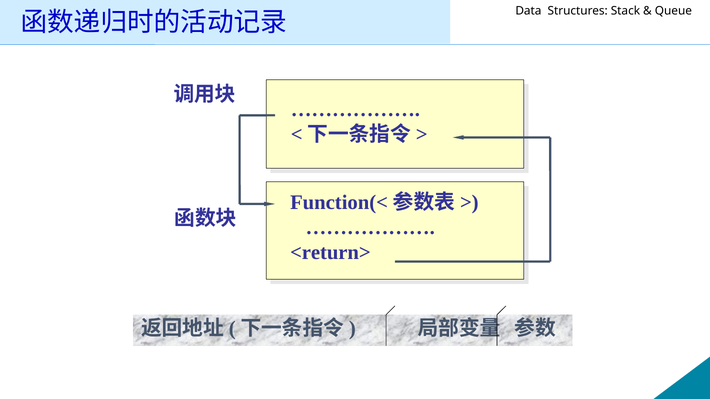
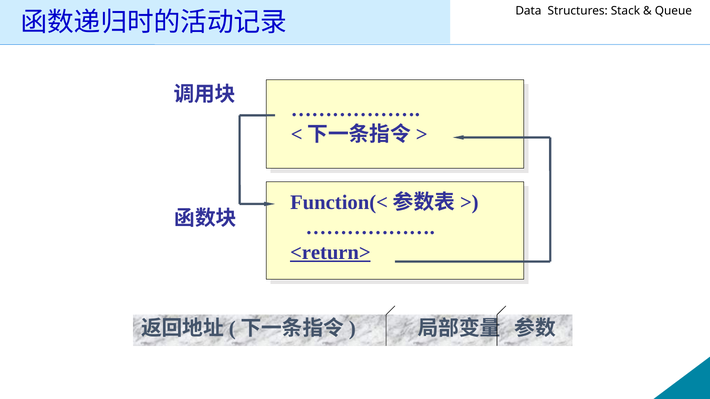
<return> underline: none -> present (330, 253)
